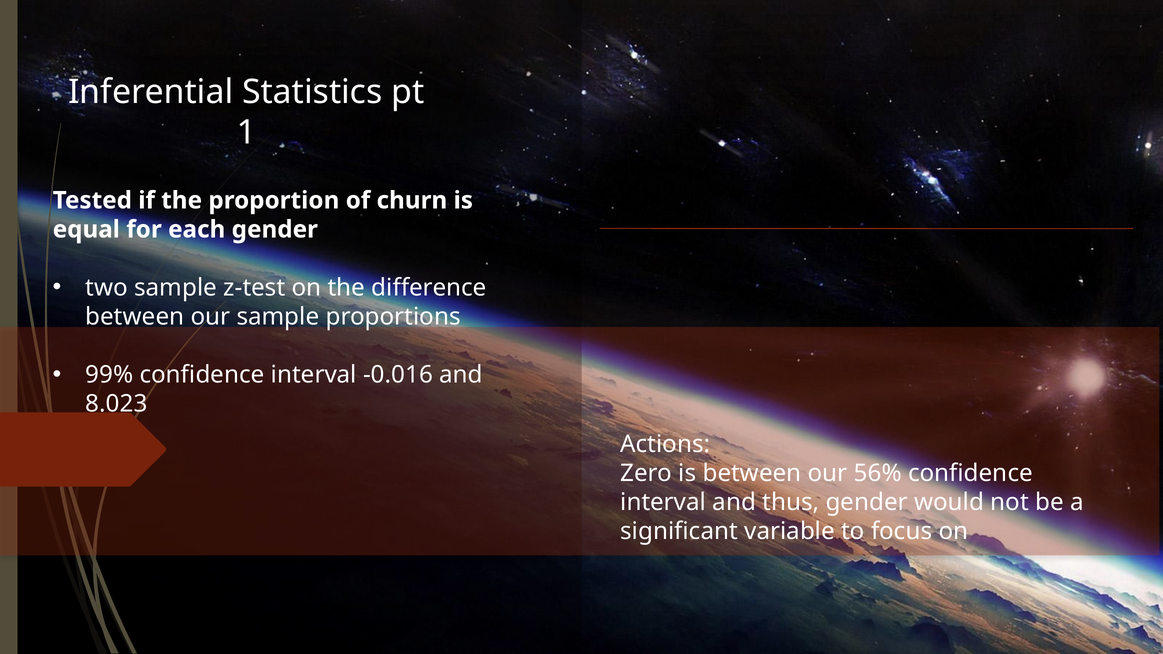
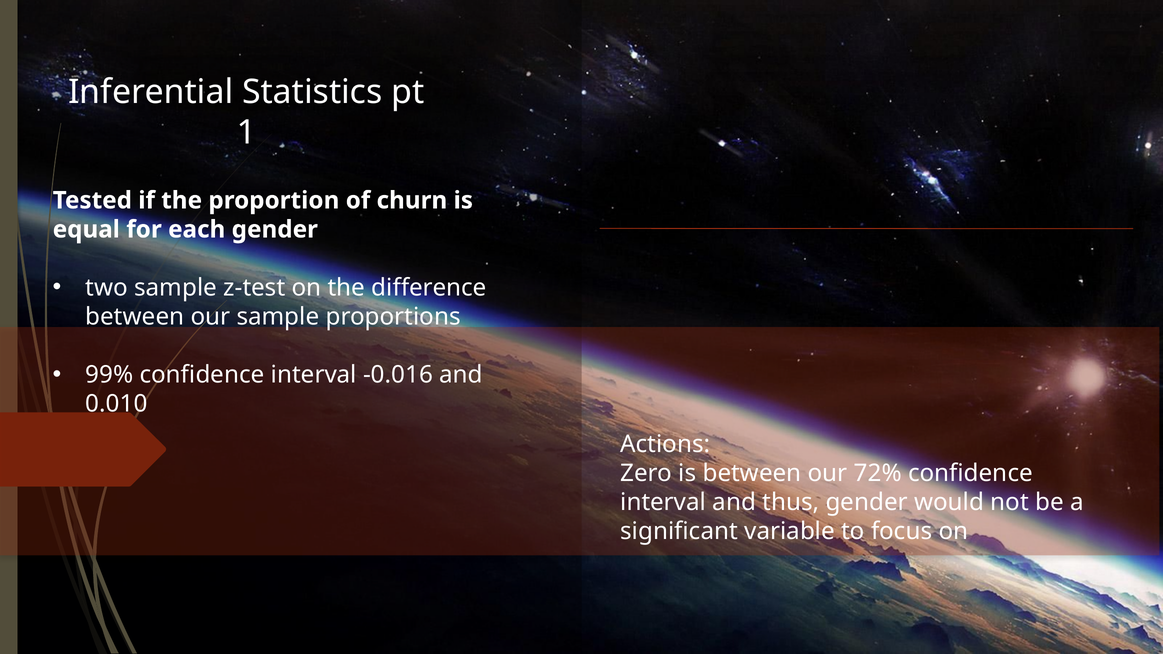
8.023: 8.023 -> 0.010 (116, 404)
56%: 56% -> 72% (878, 473)
